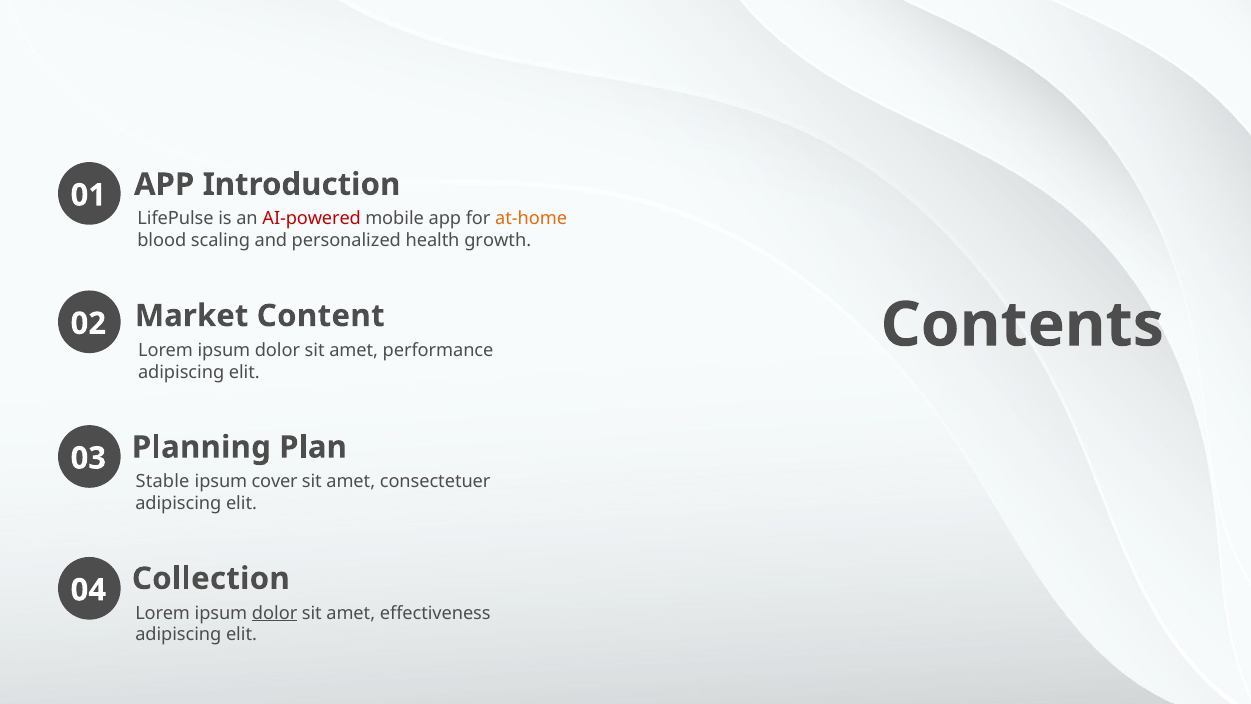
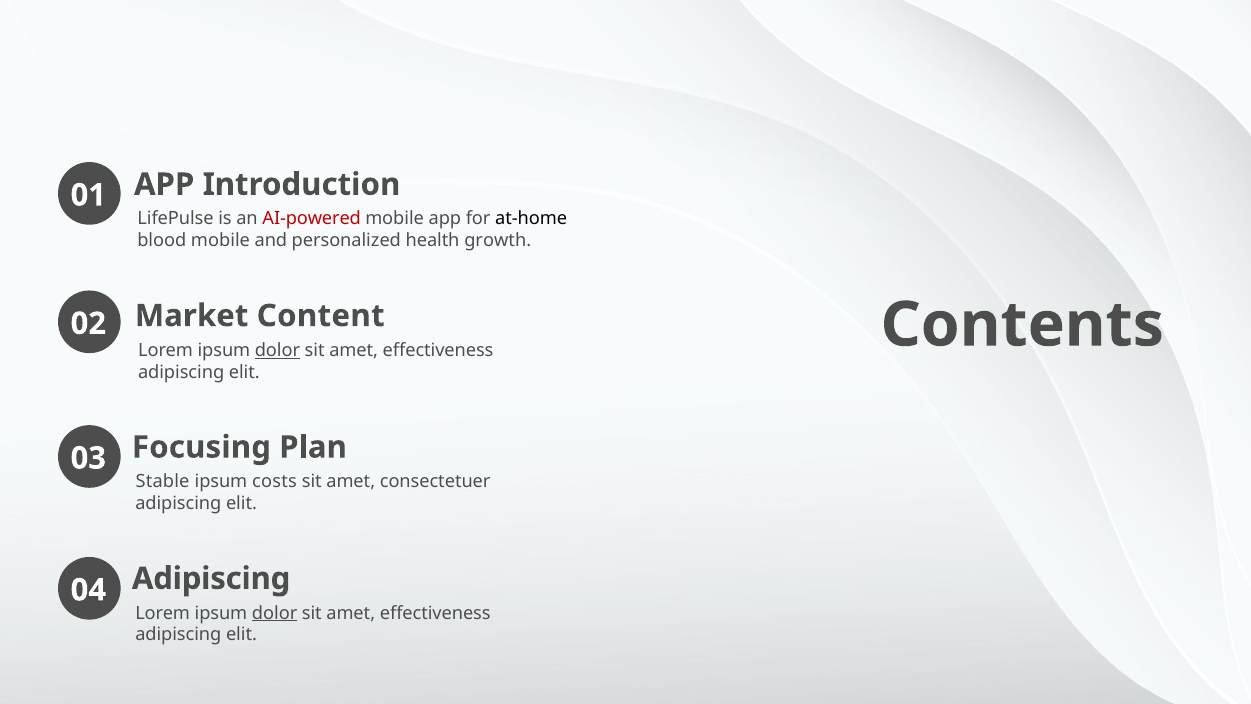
at-home colour: orange -> black (531, 219)
blood scaling: scaling -> mobile (220, 241)
dolor underline: none -> present (277, 350)
performance: performance -> effectiveness (438, 350)
Planning: Planning -> Focusing (201, 447)
cover: cover -> costs (275, 481)
Collection: Collection -> Adipiscing (211, 578)
